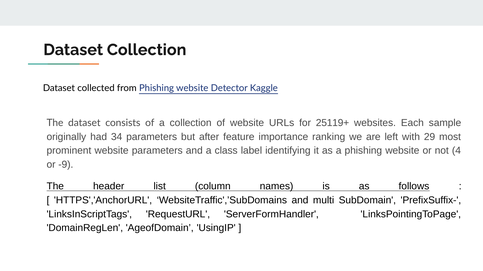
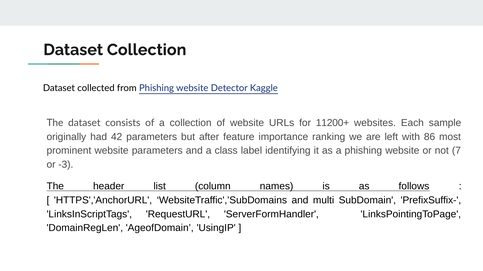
25119+: 25119+ -> 11200+ (333, 123)
34: 34 -> 42 (117, 137)
29: 29 -> 86 (430, 137)
4: 4 -> 7 (456, 151)
-9: -9 -> -3 (66, 165)
